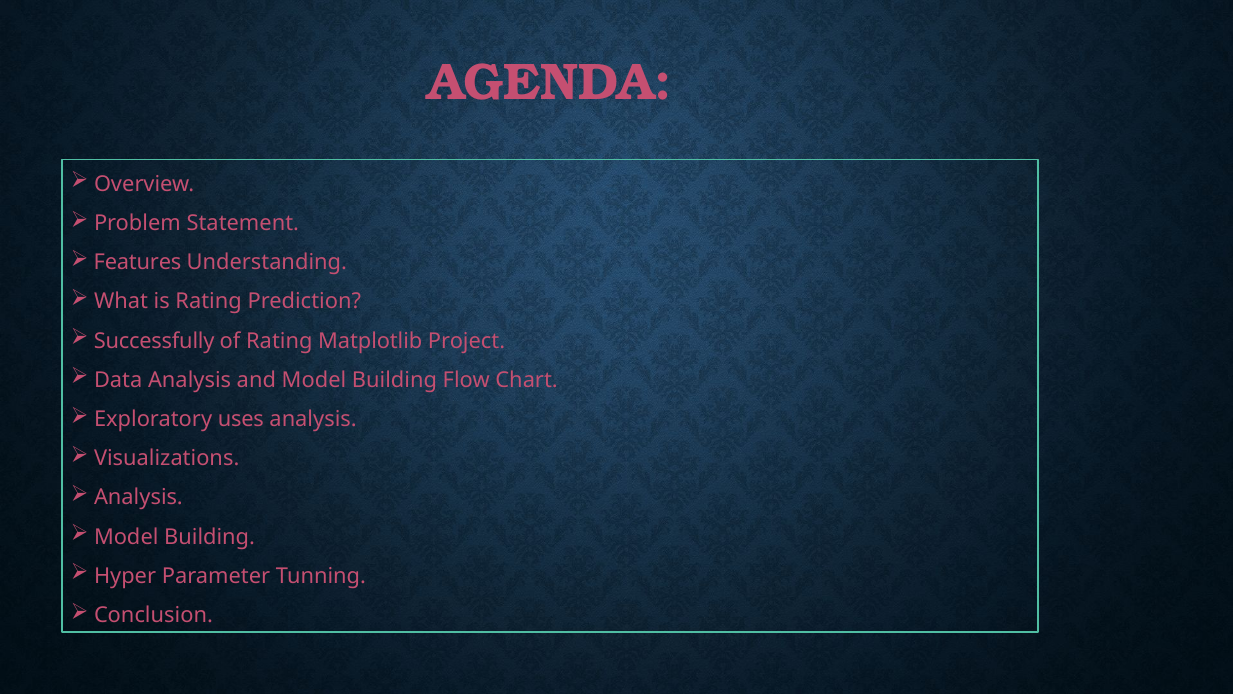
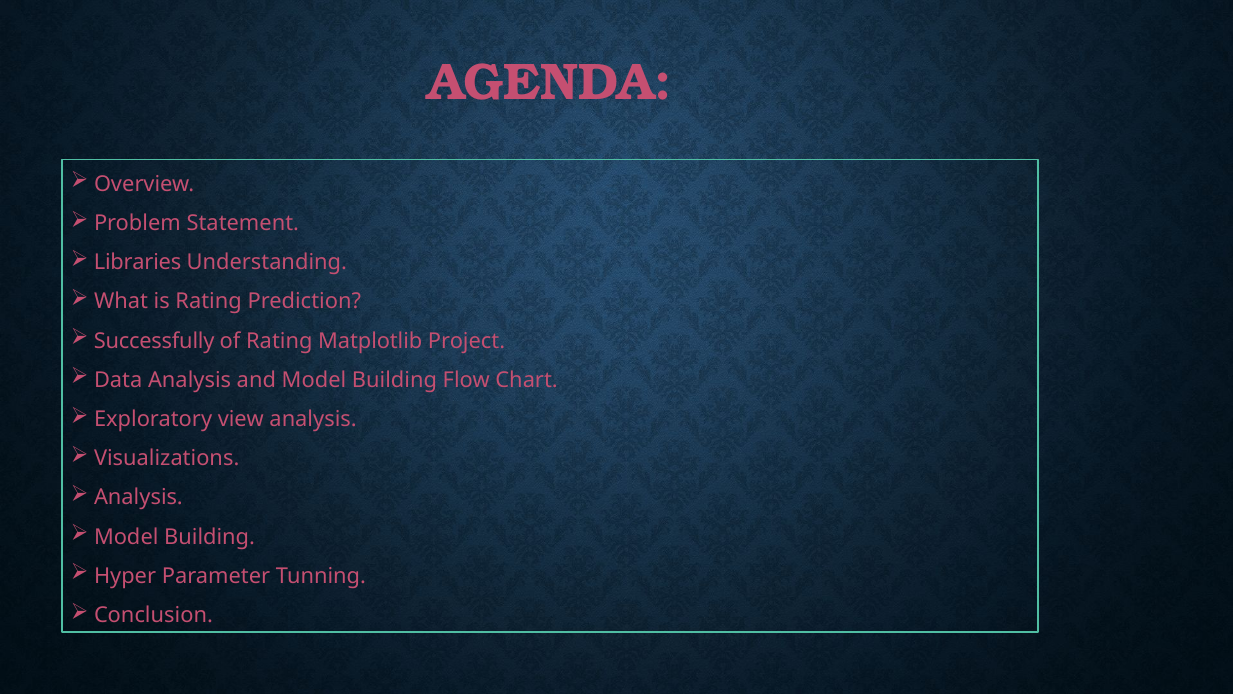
Features: Features -> Libraries (138, 262)
uses: uses -> view (241, 419)
